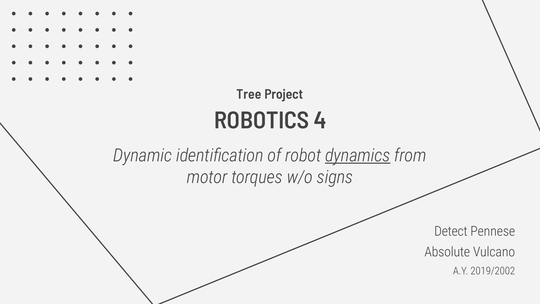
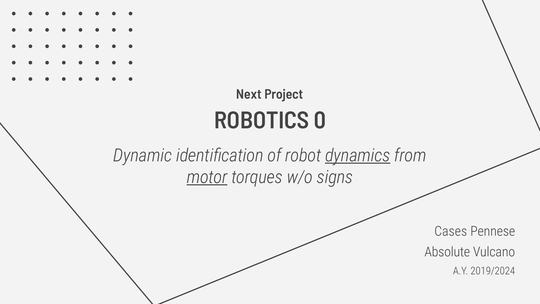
Tree: Tree -> Next (249, 94)
4: 4 -> 0 (320, 121)
motor underline: none -> present (207, 177)
Detect: Detect -> Cases (451, 231)
2019/2002: 2019/2002 -> 2019/2024 (493, 271)
